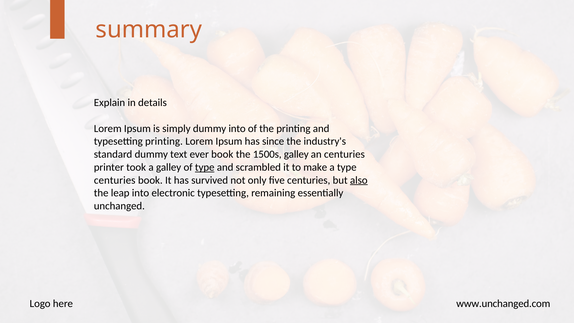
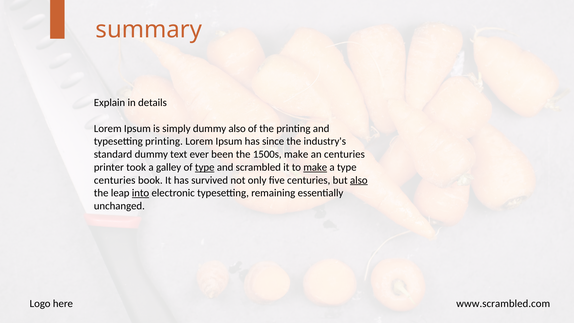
dummy into: into -> also (237, 128)
ever book: book -> been (222, 154)
1500s galley: galley -> make (296, 154)
make underline: none -> present (315, 167)
into underline: none -> present (141, 193)
www.unchanged.com: www.unchanged.com -> www.scrambled.com (503, 304)
